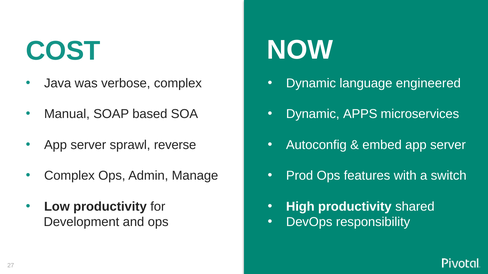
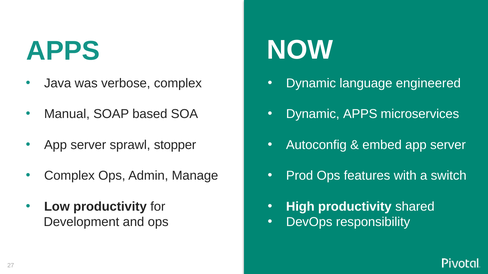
COST: COST -> APPS (63, 51)
reverse: reverse -> stopper (175, 145)
